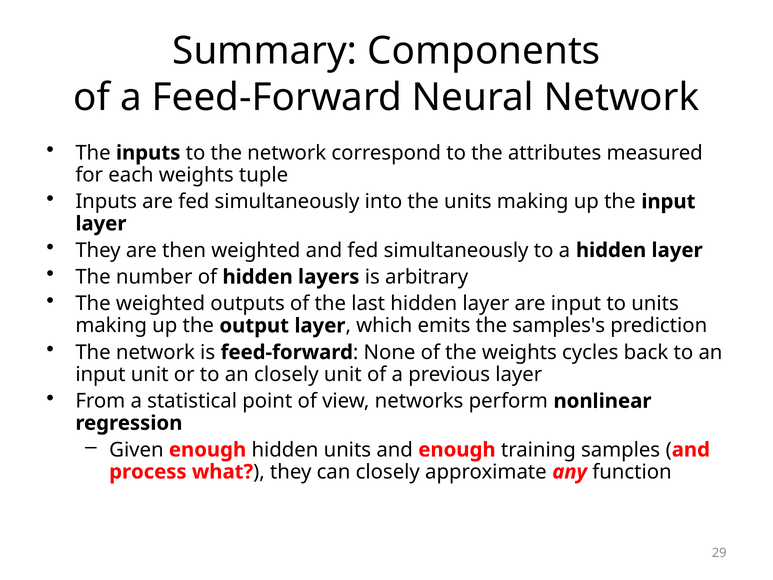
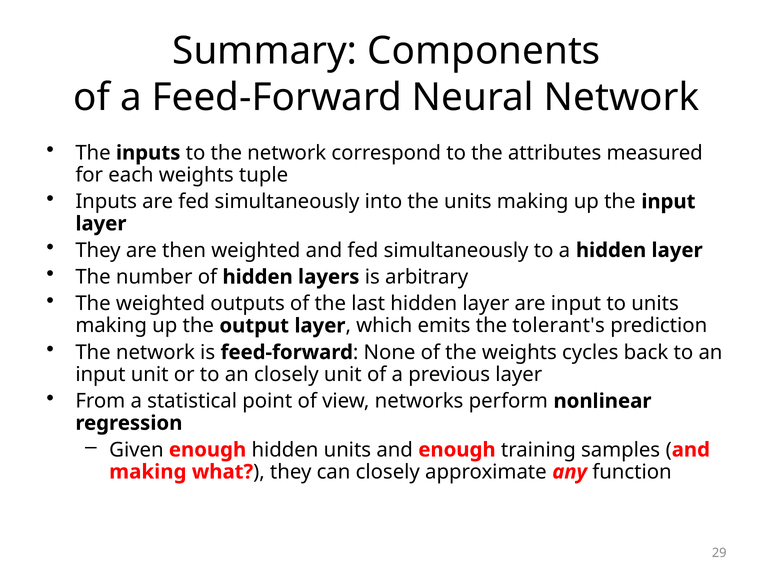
samples's: samples's -> tolerant's (559, 326)
process: process -> making (148, 472)
